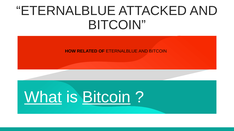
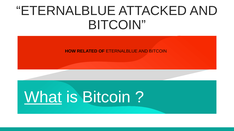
Bitcoin underline: present -> none (106, 98)
